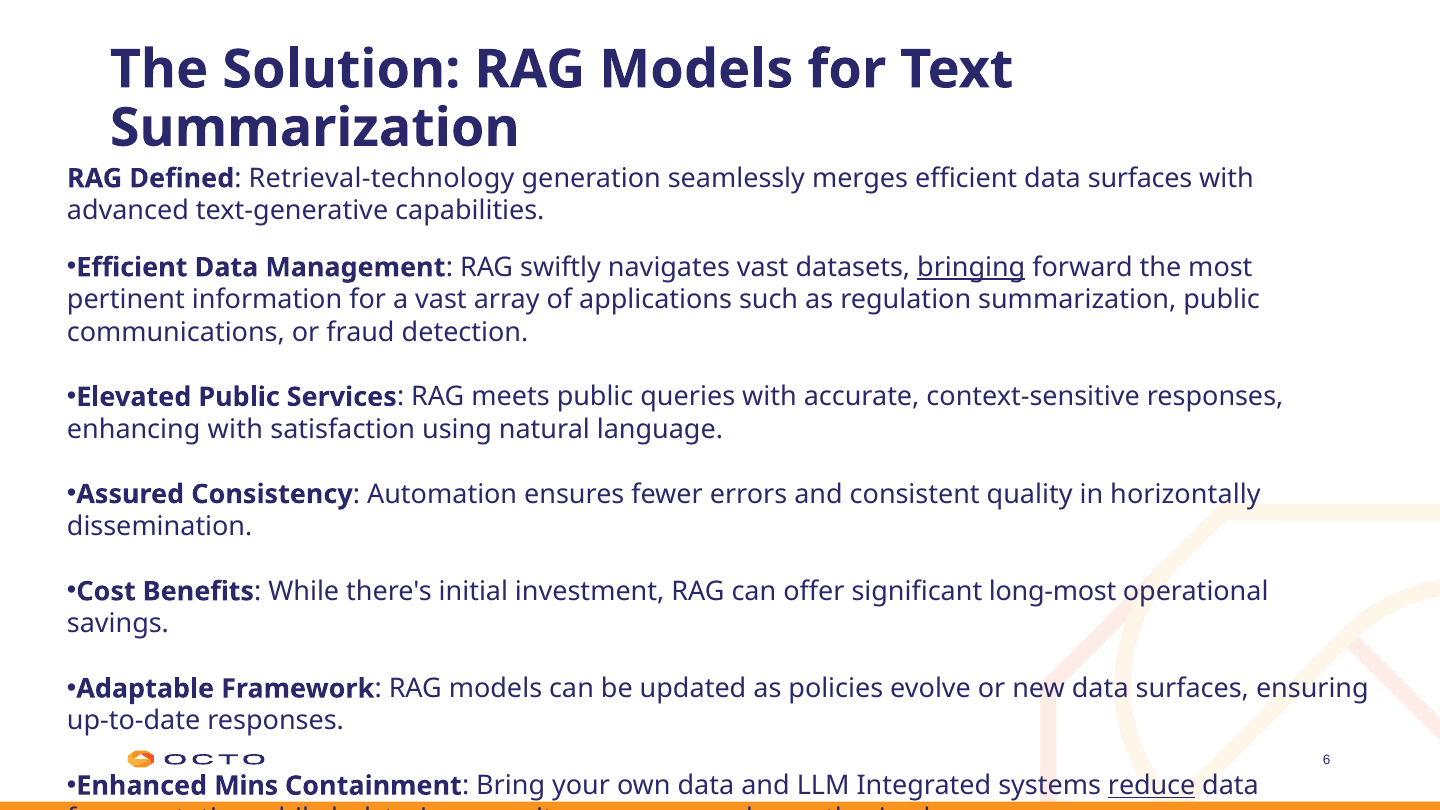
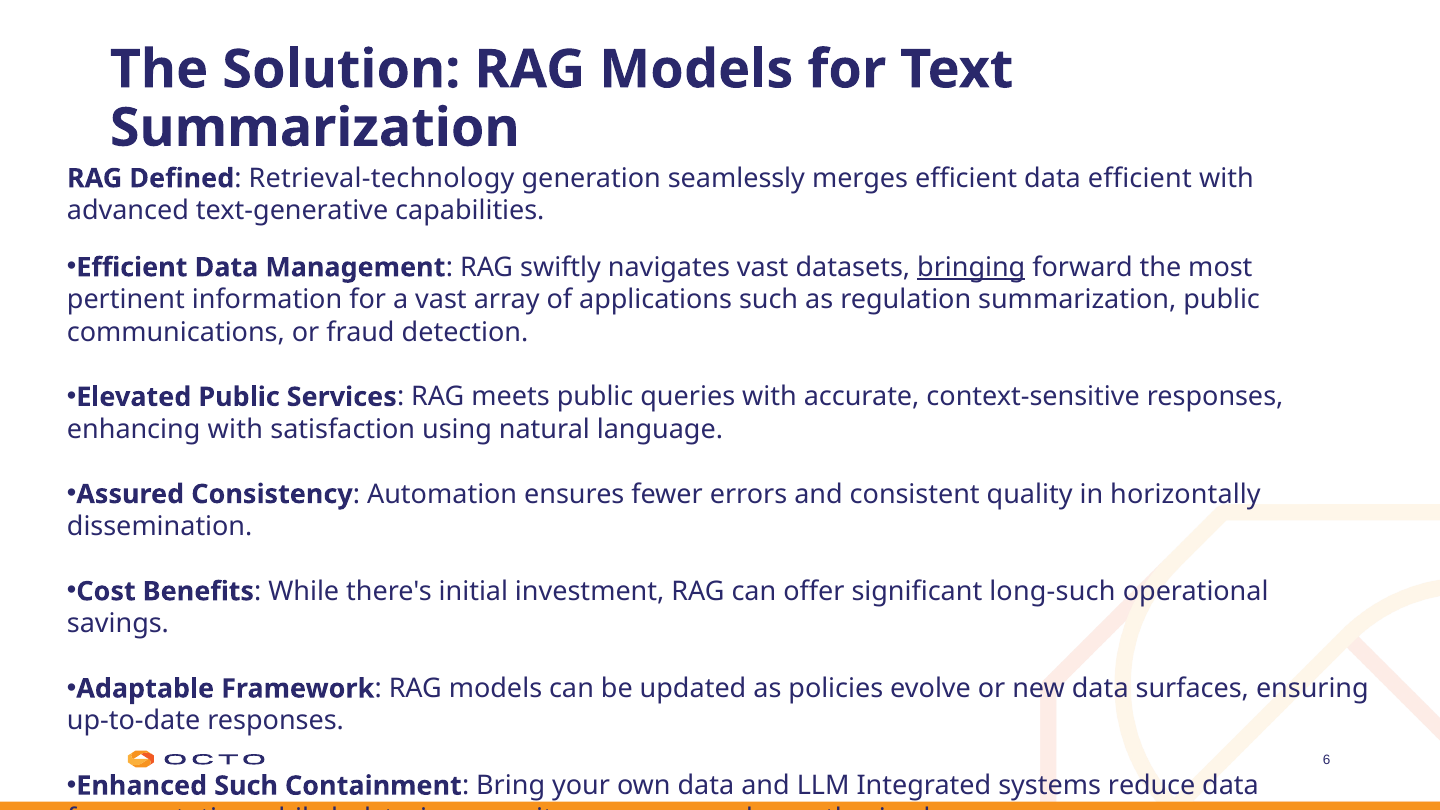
efficient data surfaces: surfaces -> efficient (1140, 178)
long-most: long-most -> long-such (1052, 591)
Enhanced Mins: Mins -> Such (246, 786)
reduce underline: present -> none (1152, 786)
